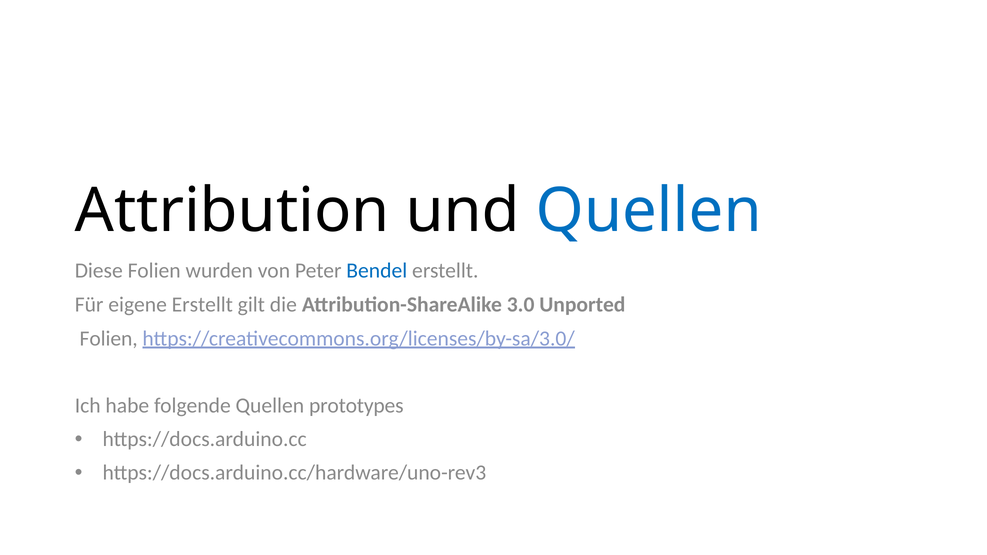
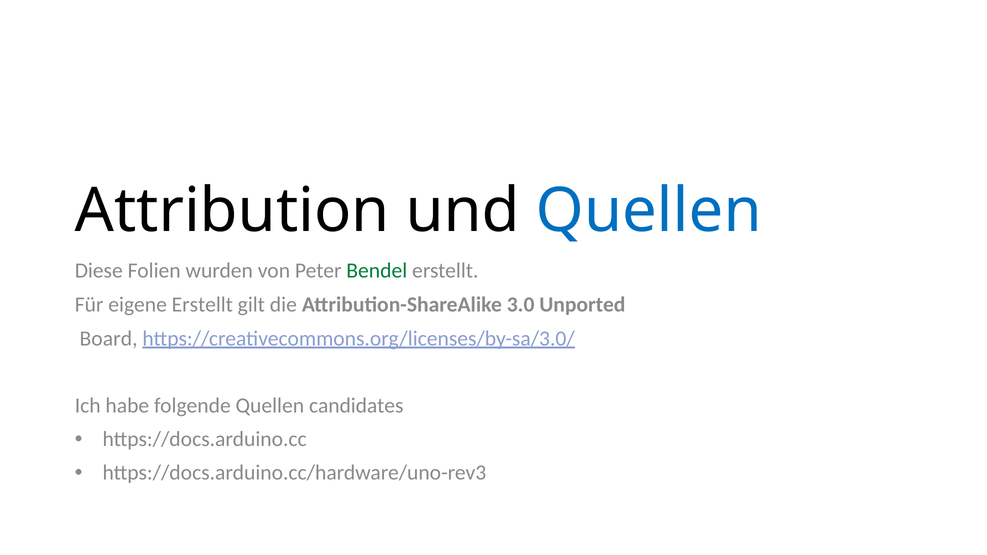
Bendel colour: blue -> green (377, 271)
Folien: Folien -> Board (109, 339)
prototypes: prototypes -> candidates (356, 406)
